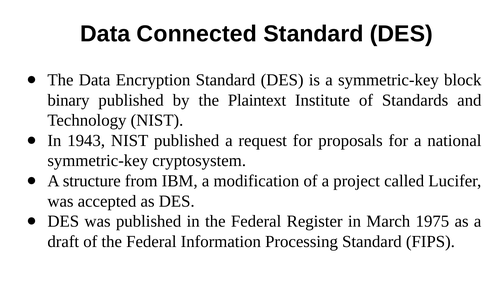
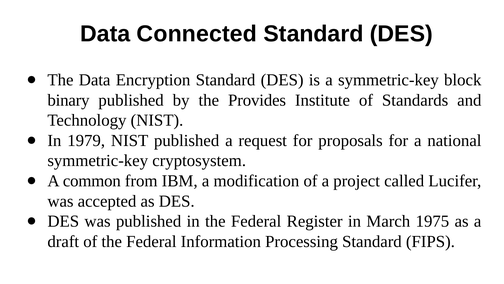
Plaintext: Plaintext -> Provides (257, 100)
1943: 1943 -> 1979 (86, 140)
structure: structure -> common (92, 181)
